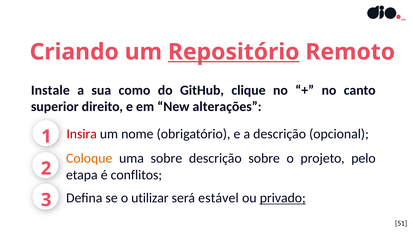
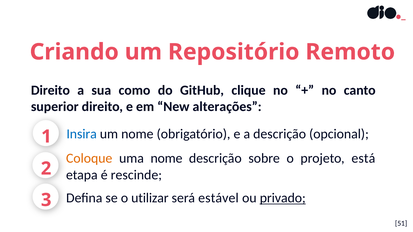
Repositório underline: present -> none (234, 52)
Instale: Instale -> Direito (50, 90)
Insira colour: red -> blue (82, 134)
uma sobre: sobre -> nome (166, 159)
pelo: pelo -> está (363, 159)
conflitos: conflitos -> rescinde (136, 175)
